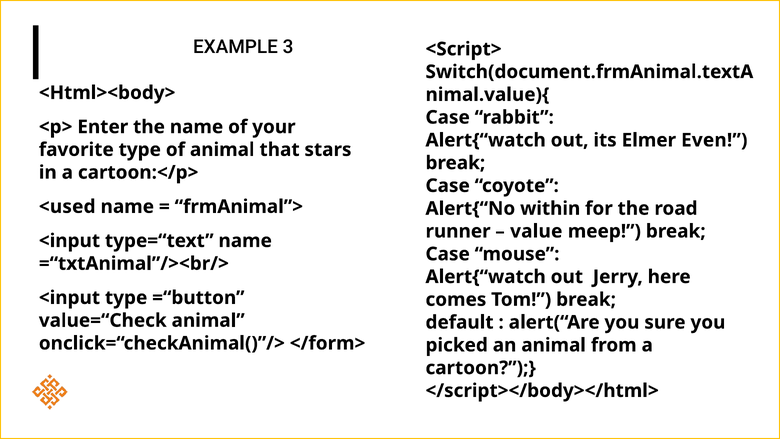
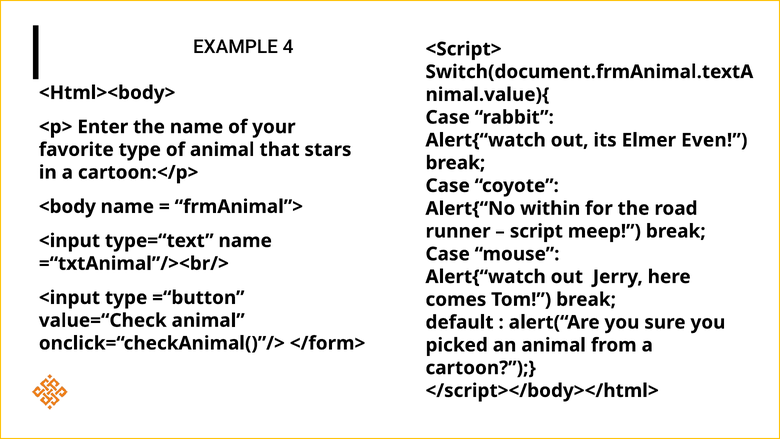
3: 3 -> 4 (288, 47)
<used: <used -> <body (67, 207)
value: value -> script (536, 231)
